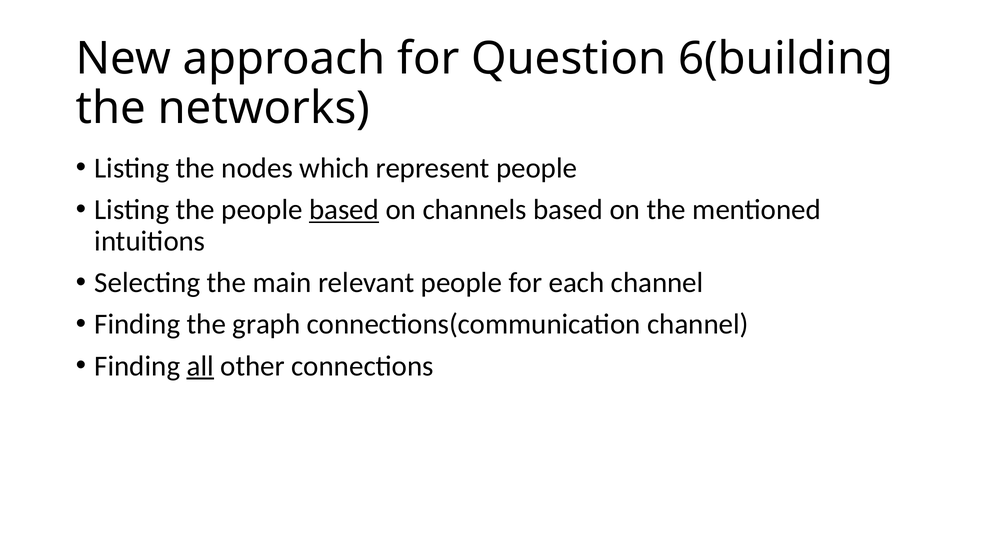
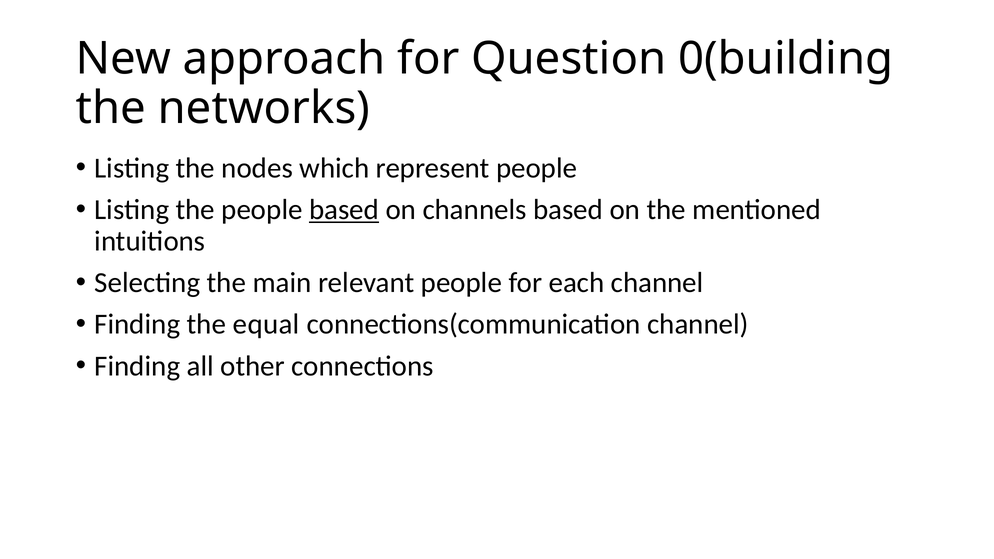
6(building: 6(building -> 0(building (786, 59)
graph: graph -> equal (266, 324)
all underline: present -> none (200, 366)
